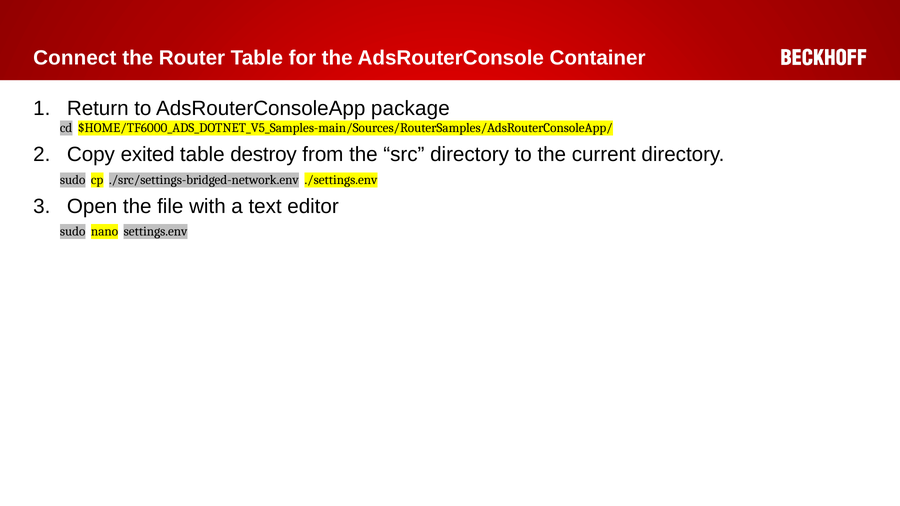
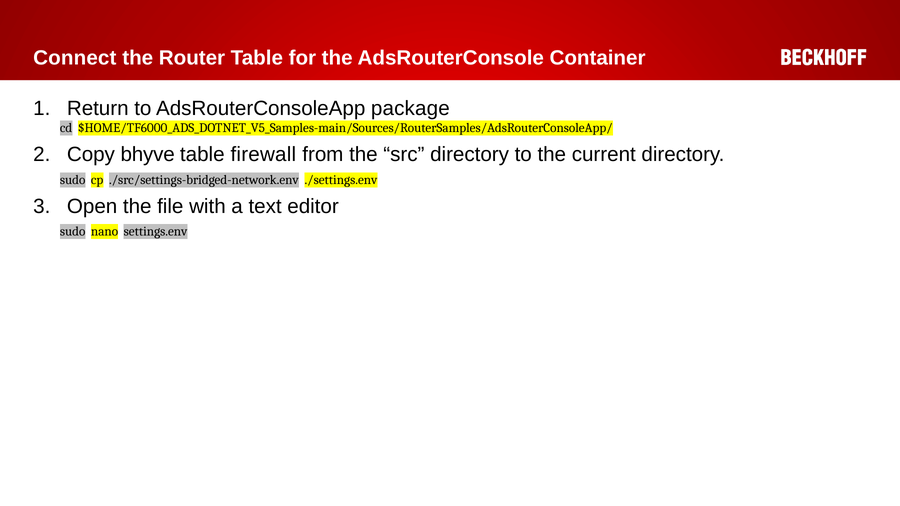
exited: exited -> bhyve (148, 155)
destroy: destroy -> firewall (263, 155)
